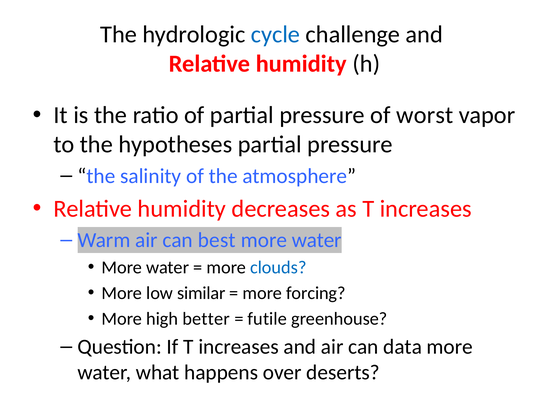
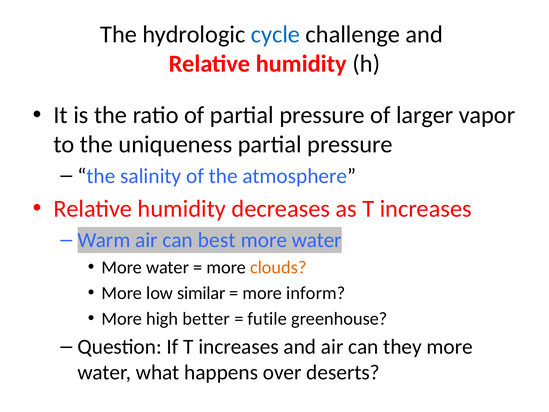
worst: worst -> larger (425, 115)
hypotheses: hypotheses -> uniqueness (175, 144)
clouds colour: blue -> orange (278, 267)
forcing: forcing -> inform (316, 293)
data: data -> they (403, 347)
